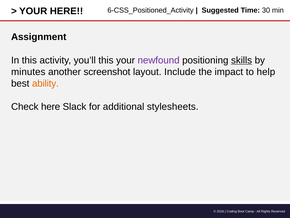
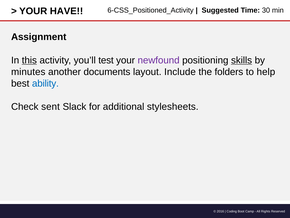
YOUR HERE: HERE -> HAVE (66, 11)
this underline: none -> present (29, 60)
you’ll this: this -> test (106, 60)
screenshot: screenshot -> documents (107, 72)
impact: impact -> folders (229, 72)
ability colour: orange -> blue (45, 83)
Check here: here -> sent (51, 106)
